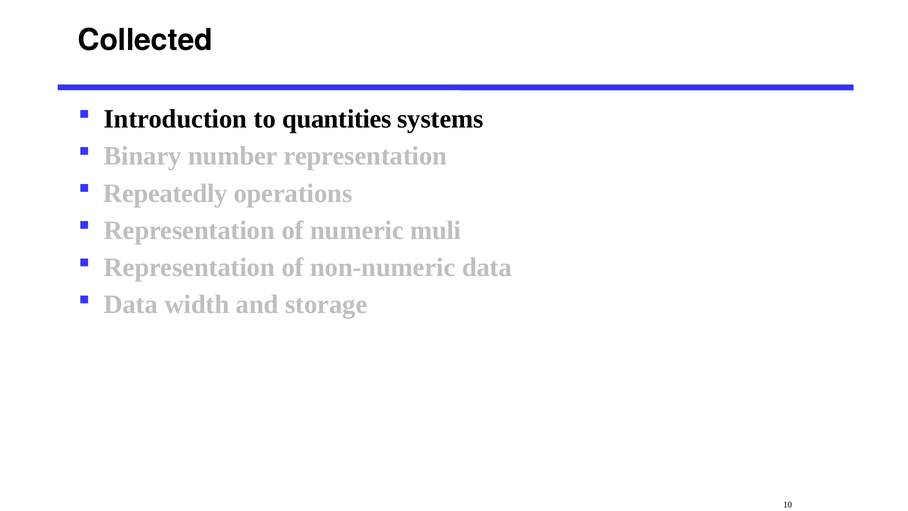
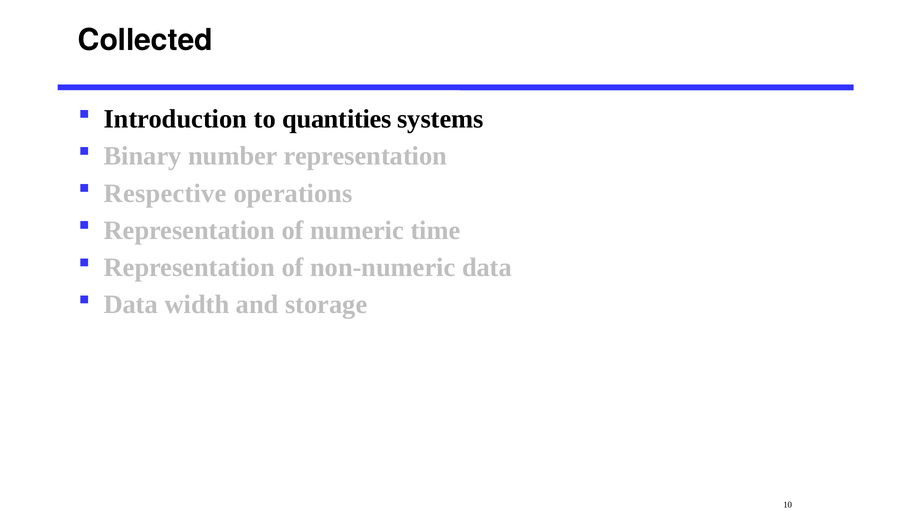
Repeatedly: Repeatedly -> Respective (165, 193)
muli: muli -> time (436, 230)
